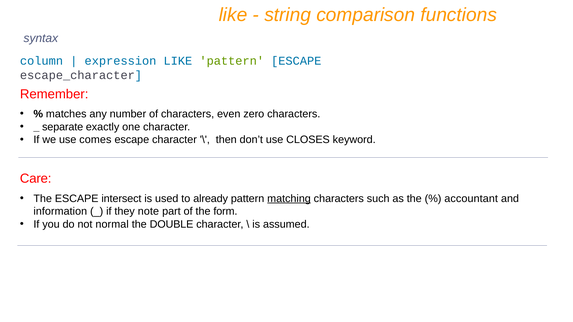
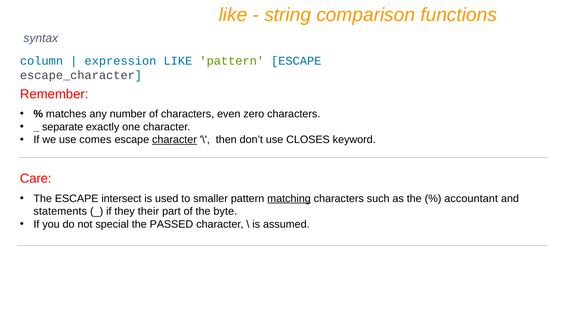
character underline: none -> present (174, 140)
already: already -> smaller (211, 199)
information: information -> statements (60, 212)
note: note -> their (148, 212)
form: form -> byte (225, 212)
normal: normal -> special (112, 224)
DOUBLE: DOUBLE -> PASSED (171, 224)
